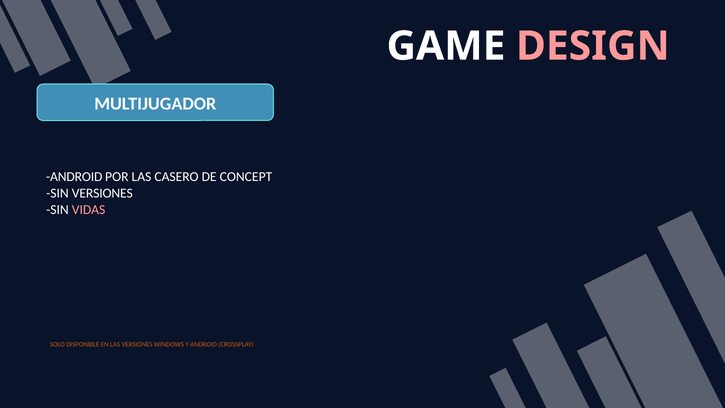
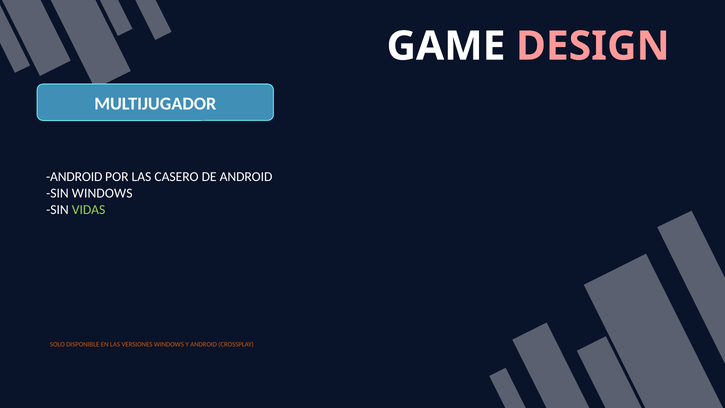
DE CONCEPT: CONCEPT -> ANDROID (246, 177)
SIN VERSIONES: VERSIONES -> WINDOWS (102, 193)
VIDAS colour: pink -> light green (89, 210)
